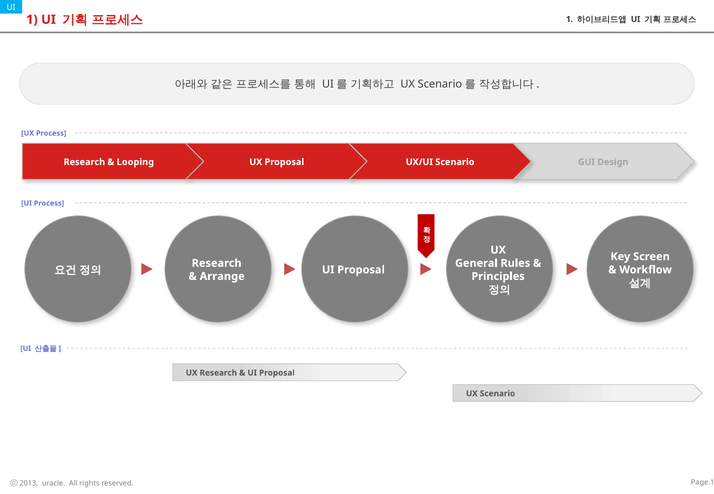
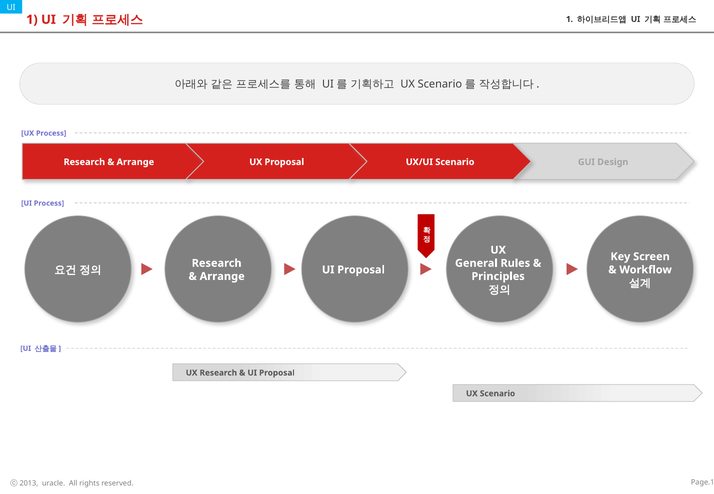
Looping: Looping -> Arrange (135, 162)
